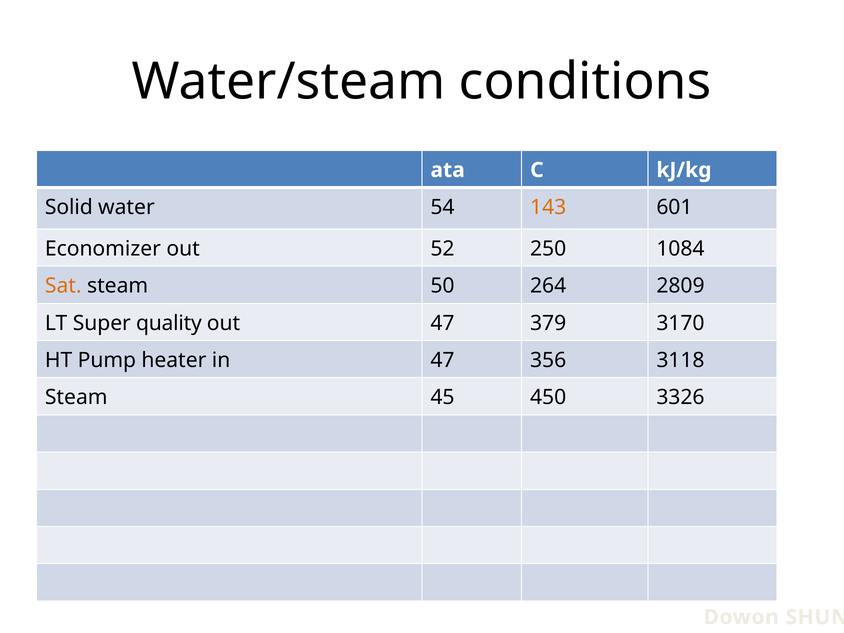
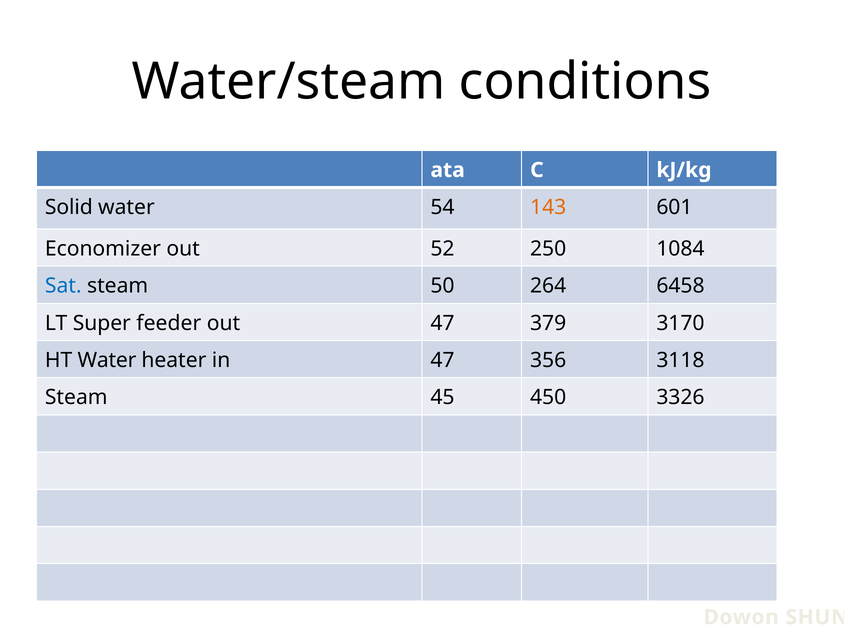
Sat colour: orange -> blue (63, 286)
2809: 2809 -> 6458 (680, 286)
quality: quality -> feeder (169, 323)
HT Pump: Pump -> Water (107, 360)
